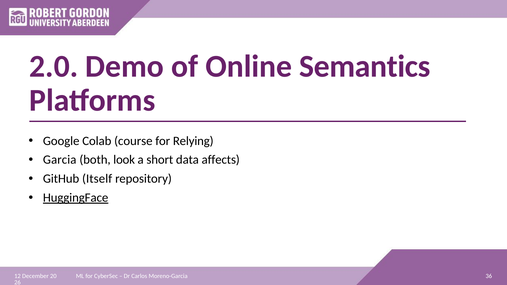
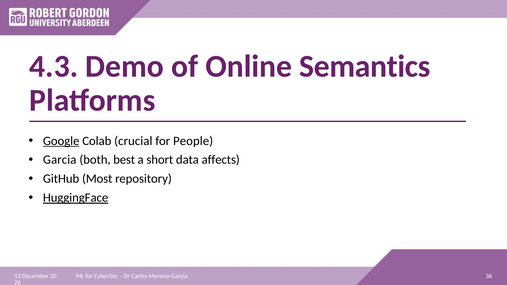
2.0: 2.0 -> 4.3 (54, 66)
Google underline: none -> present (61, 141)
course: course -> crucial (133, 141)
Relying: Relying -> People (193, 141)
look: look -> best (124, 160)
Itself: Itself -> Most (97, 179)
